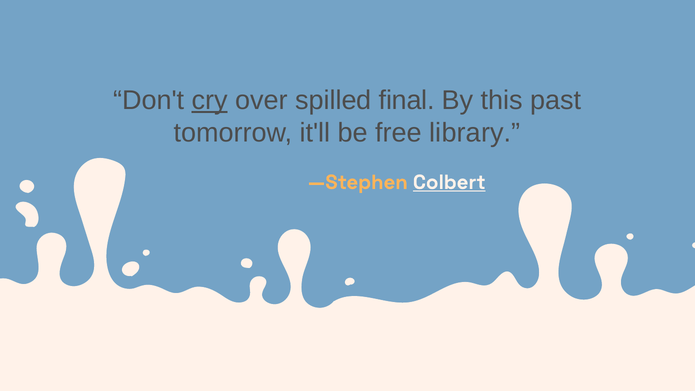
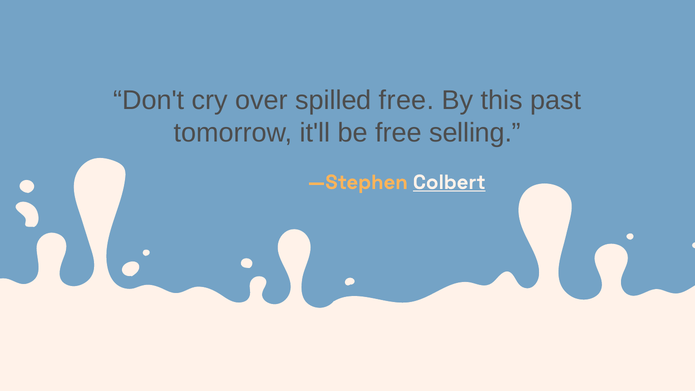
cry underline: present -> none (210, 100)
spilled final: final -> free (407, 100)
library: library -> selling (475, 133)
